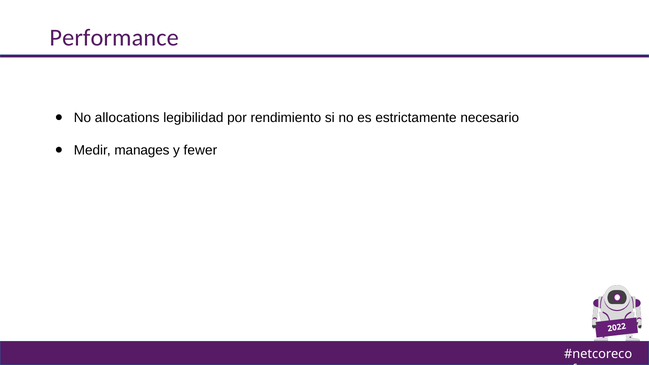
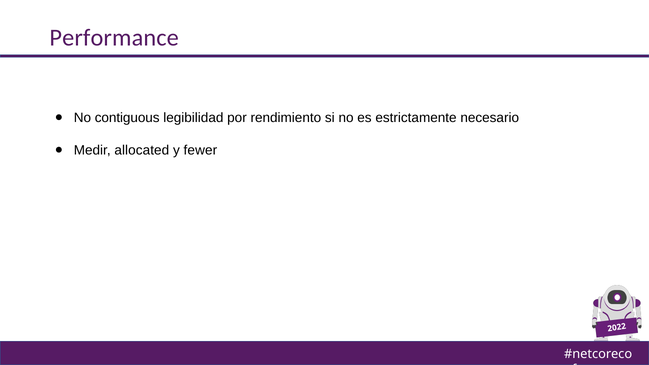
allocations: allocations -> contiguous (127, 118)
manages: manages -> allocated (142, 150)
